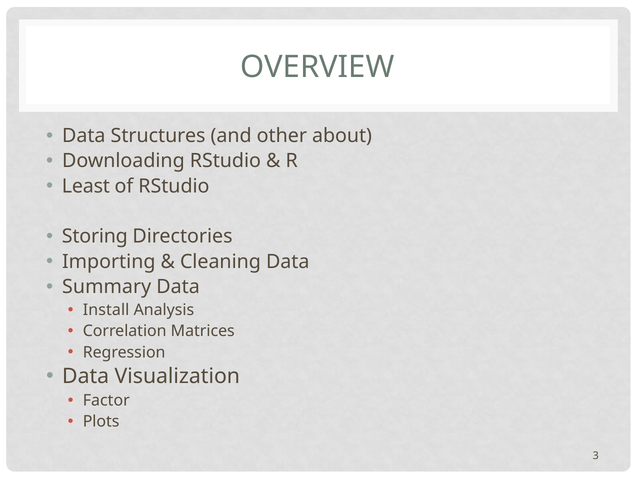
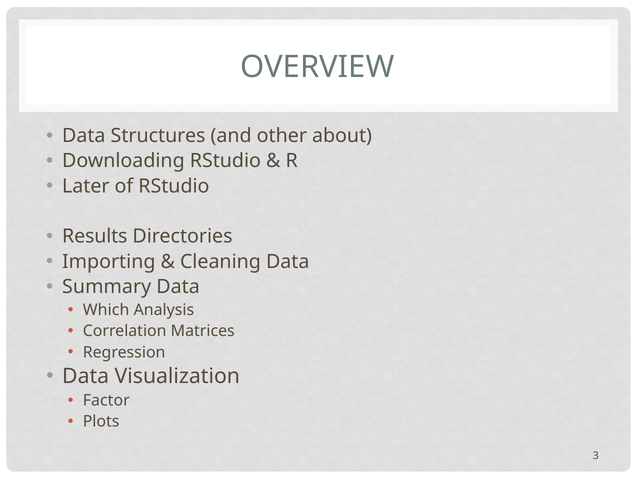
Least: Least -> Later (86, 186)
Storing: Storing -> Results (95, 236)
Install: Install -> Which (106, 310)
